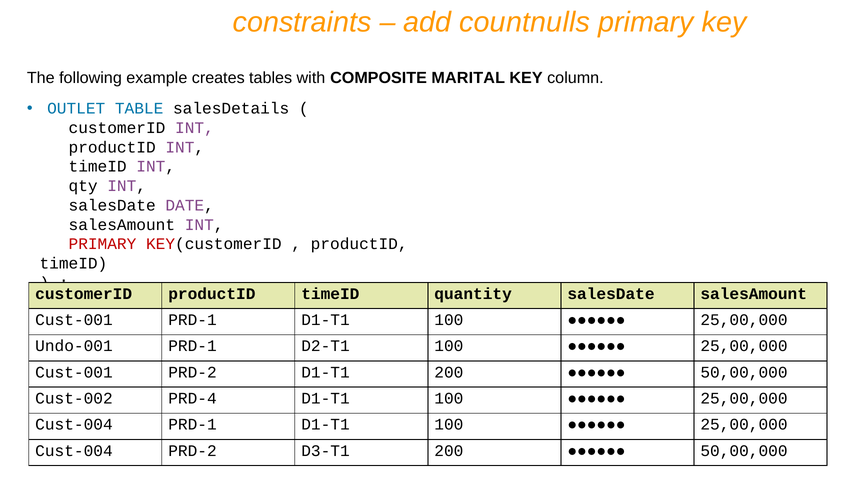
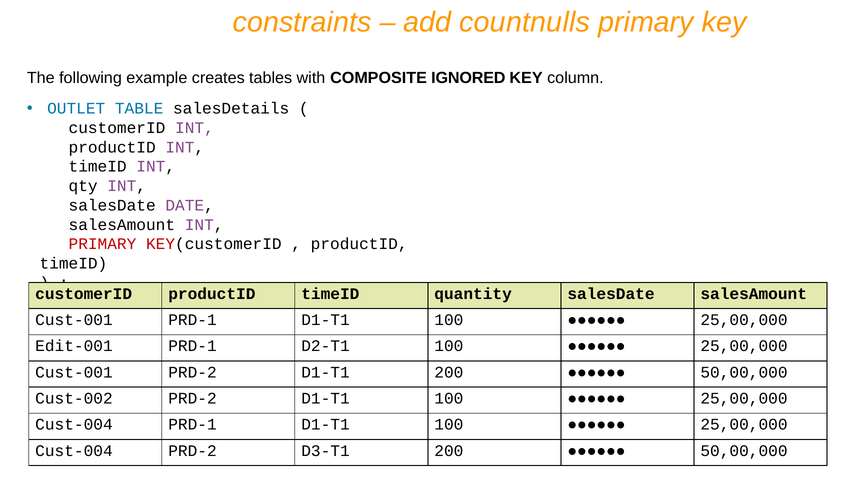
MARITAL: MARITAL -> IGNORED (468, 78)
Undo-001: Undo-001 -> Edit-001 (74, 346)
Cust-002 PRD-4: PRD-4 -> PRD-2 (192, 399)
